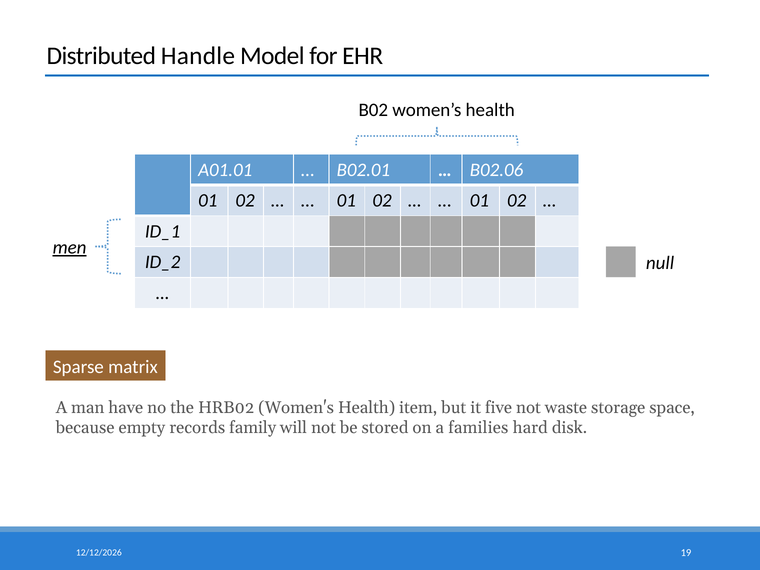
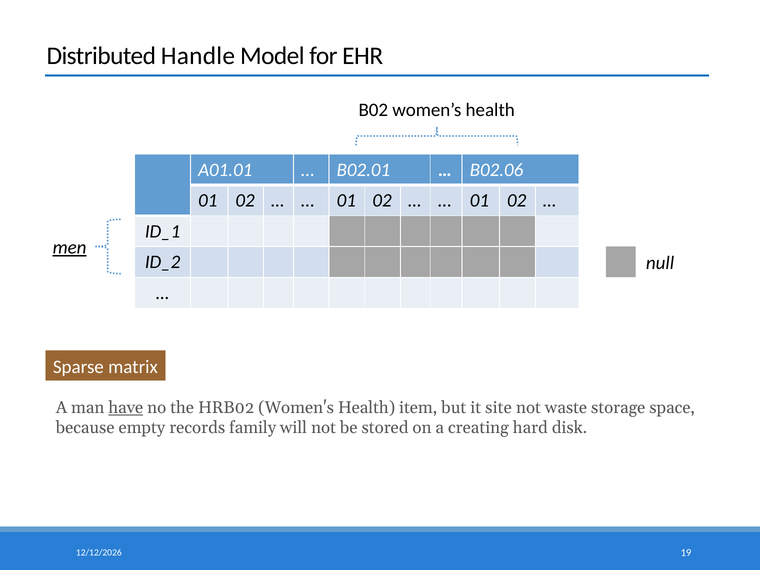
have underline: none -> present (126, 408)
five: five -> site (499, 408)
families: families -> creating (478, 428)
